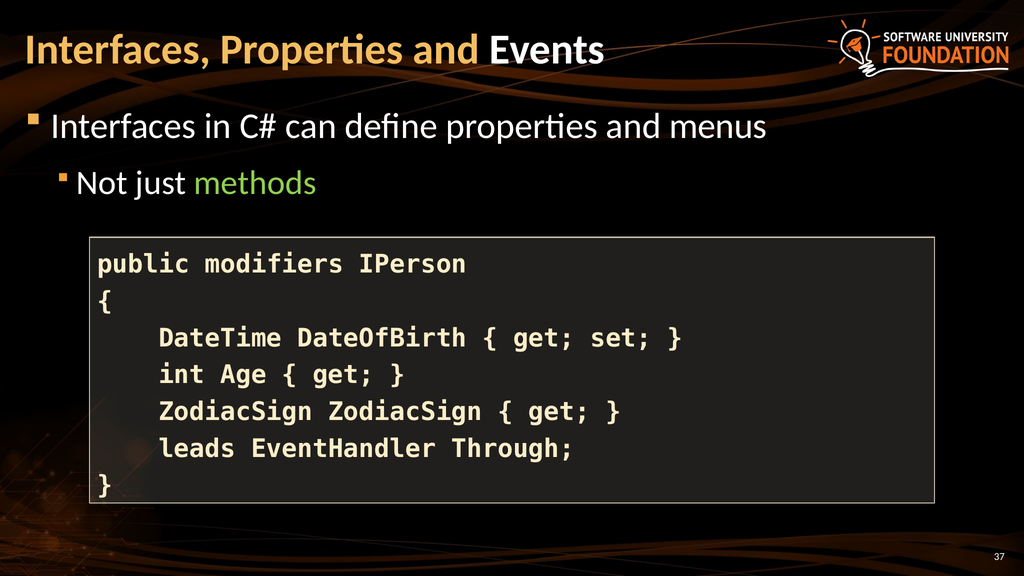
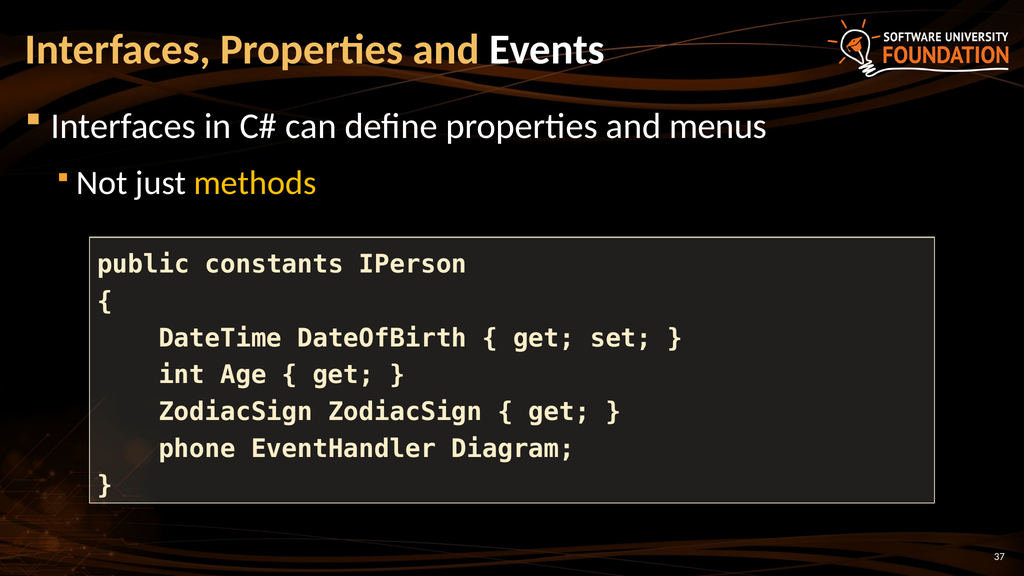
methods colour: light green -> yellow (255, 183)
modifiers: modifiers -> constants (274, 264)
leads: leads -> phone (197, 449)
Through: Through -> Diagram (513, 449)
